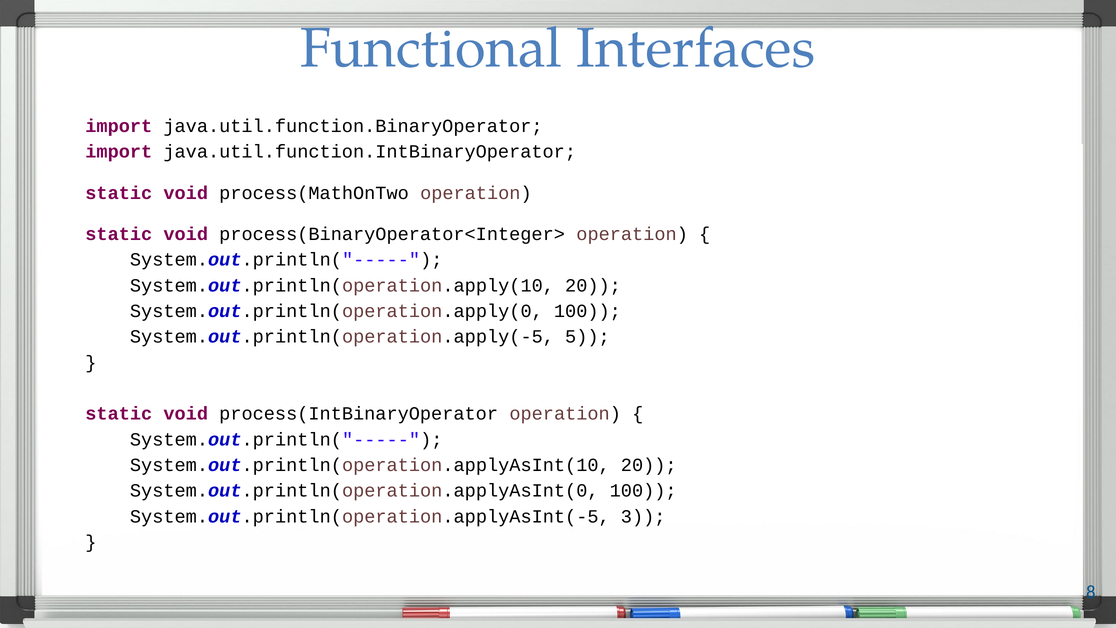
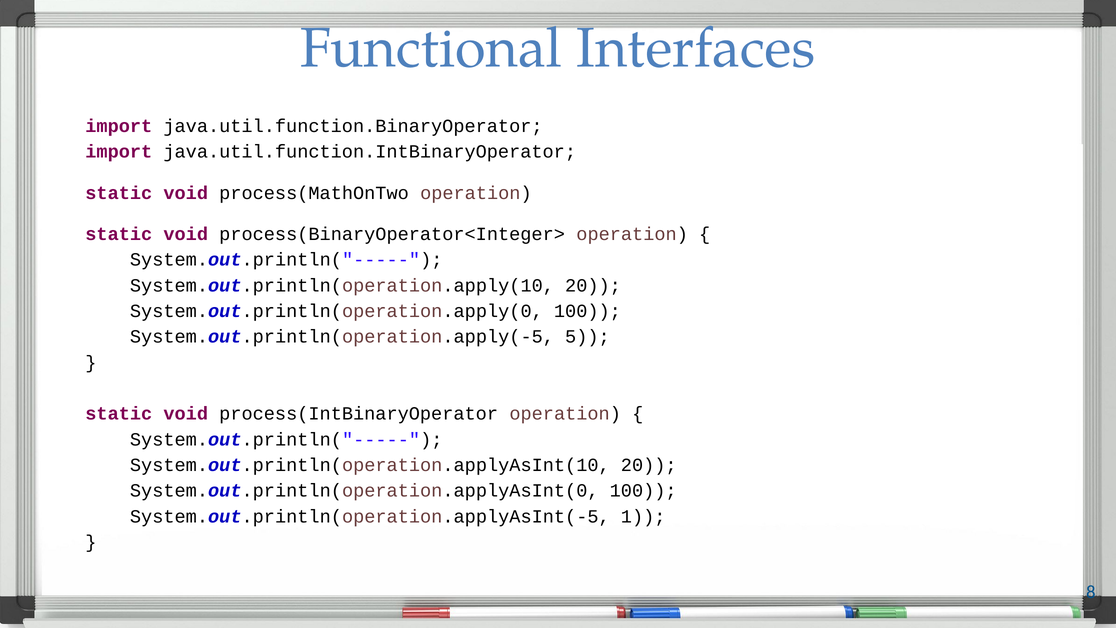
3: 3 -> 1 (643, 516)
